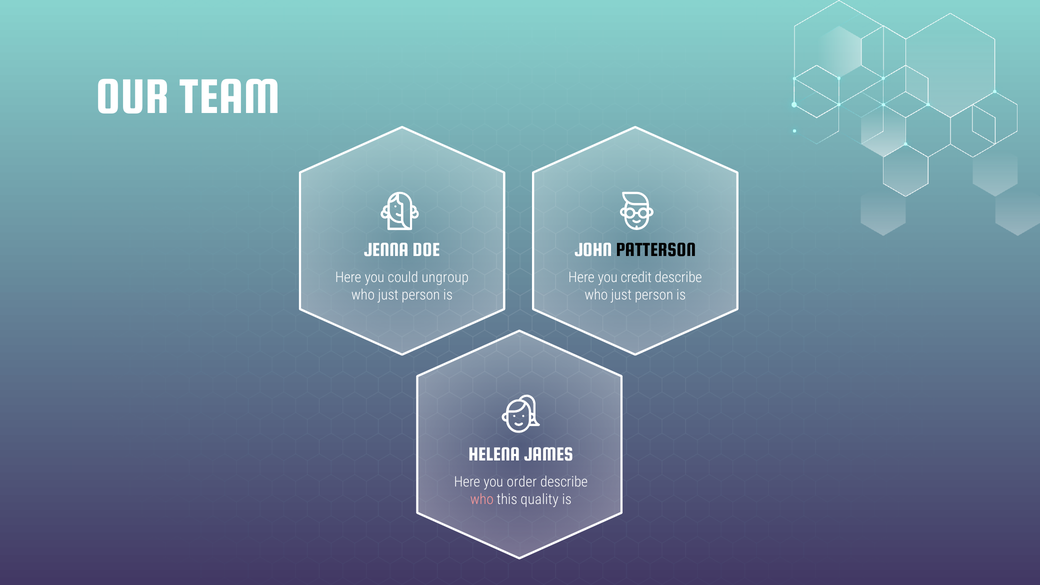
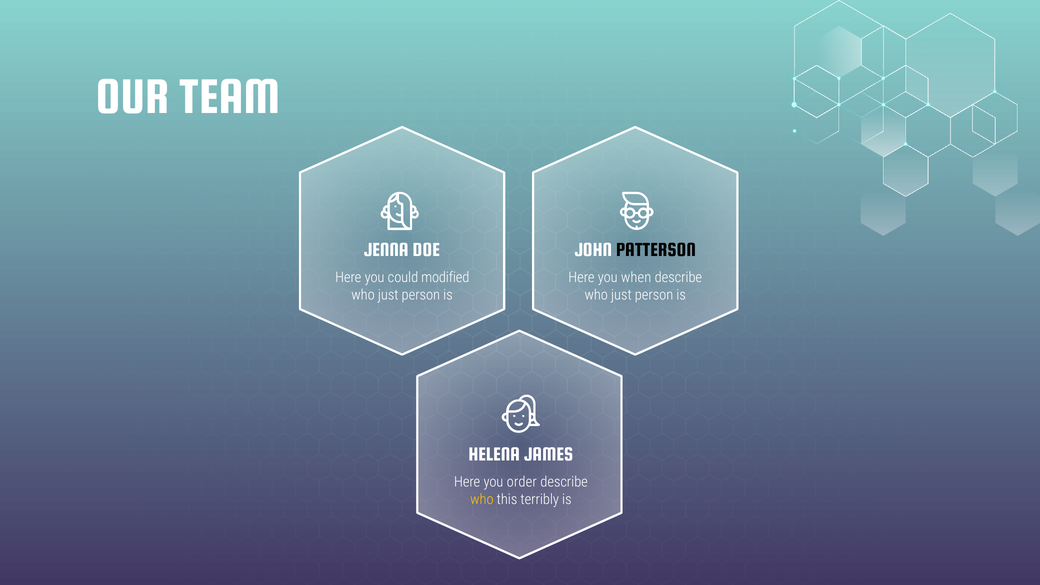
ungroup: ungroup -> modified (445, 278)
credit: credit -> when (636, 278)
who colour: pink -> yellow (482, 499)
quality: quality -> terribly (540, 499)
